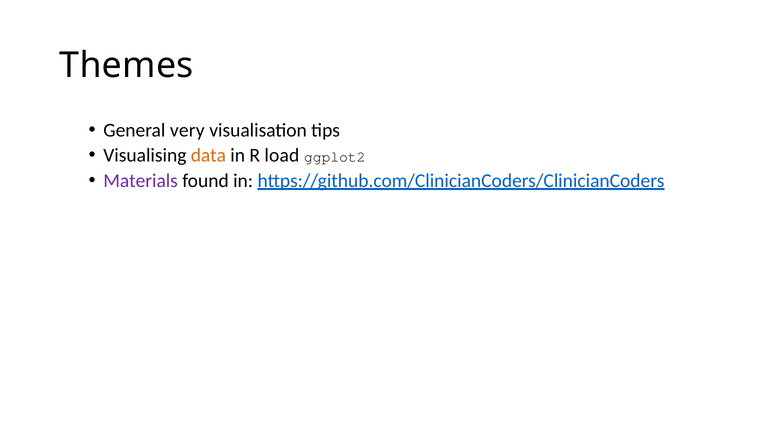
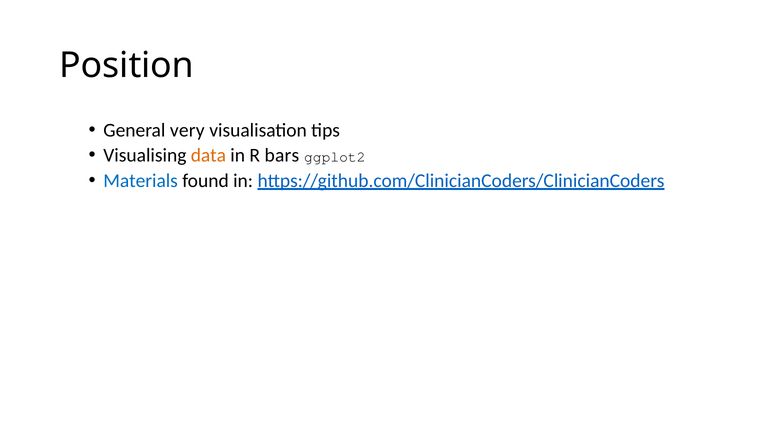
Themes: Themes -> Position (127, 66)
load: load -> bars (282, 155)
Materials colour: purple -> blue (141, 181)
